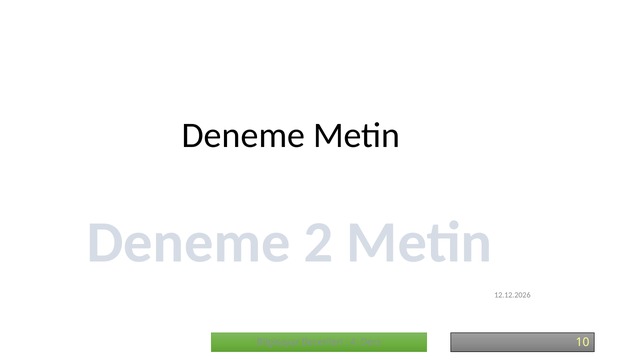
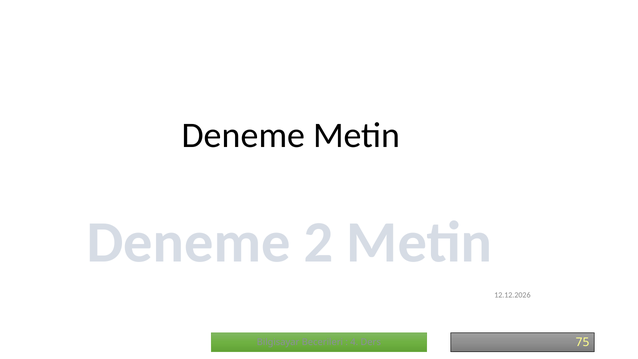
10: 10 -> 75 (583, 342)
